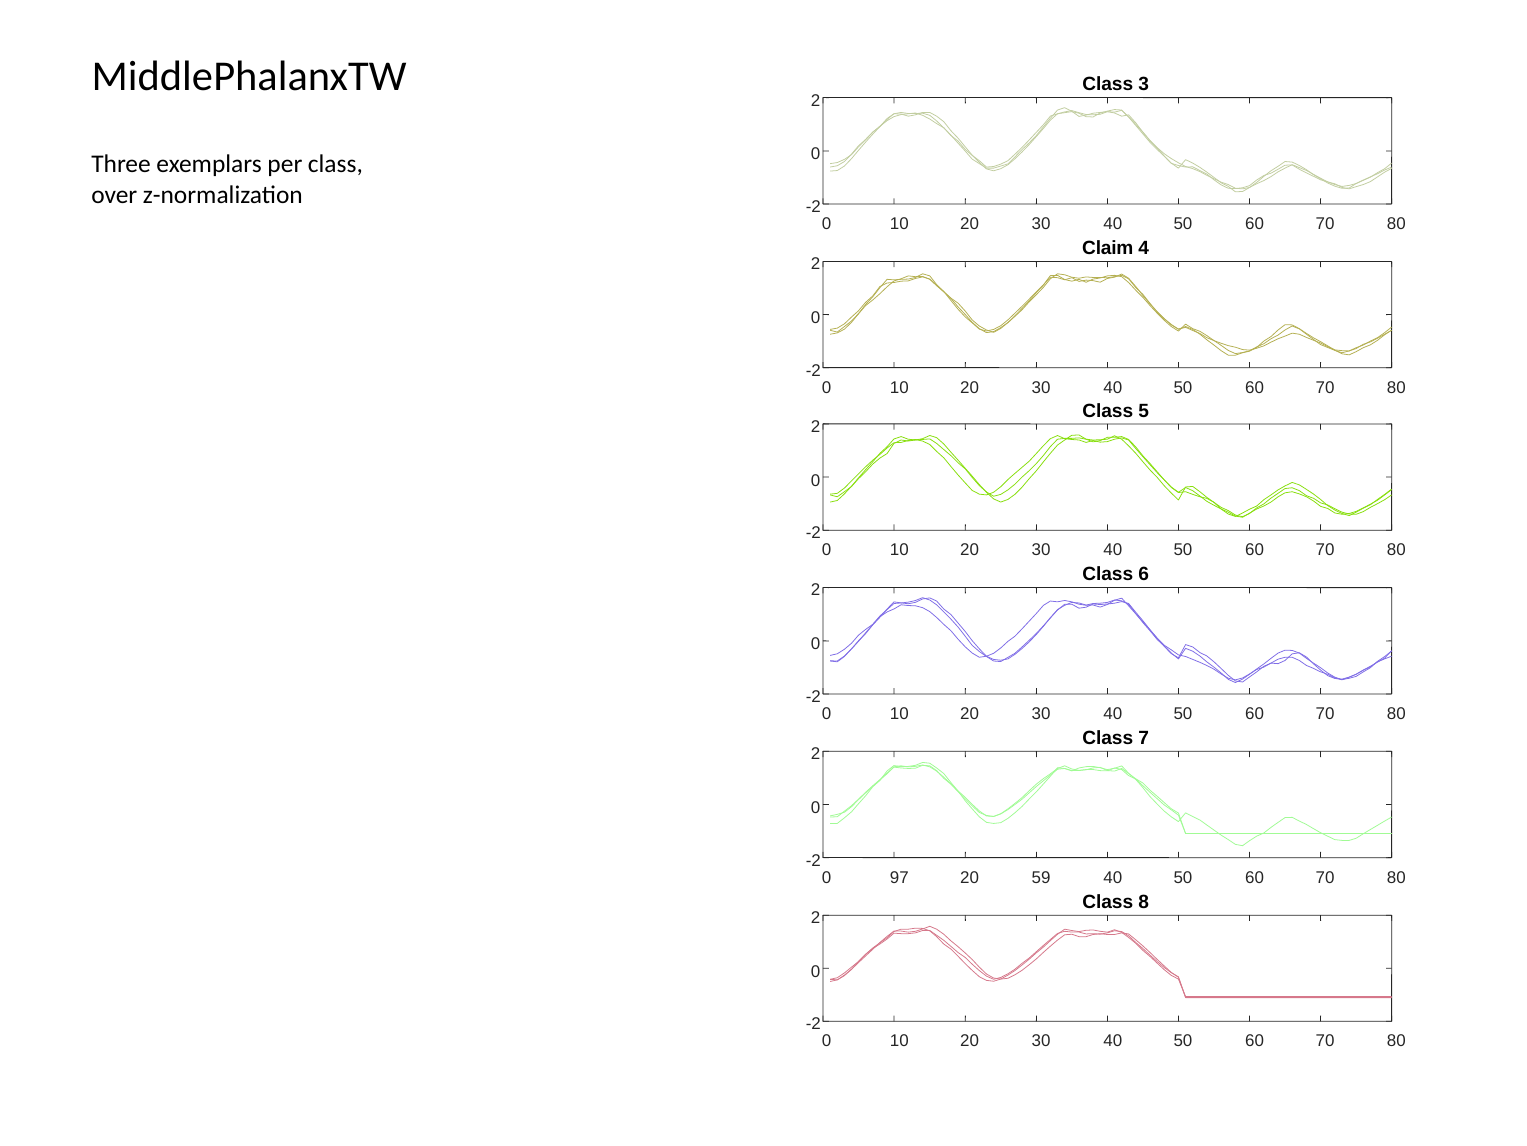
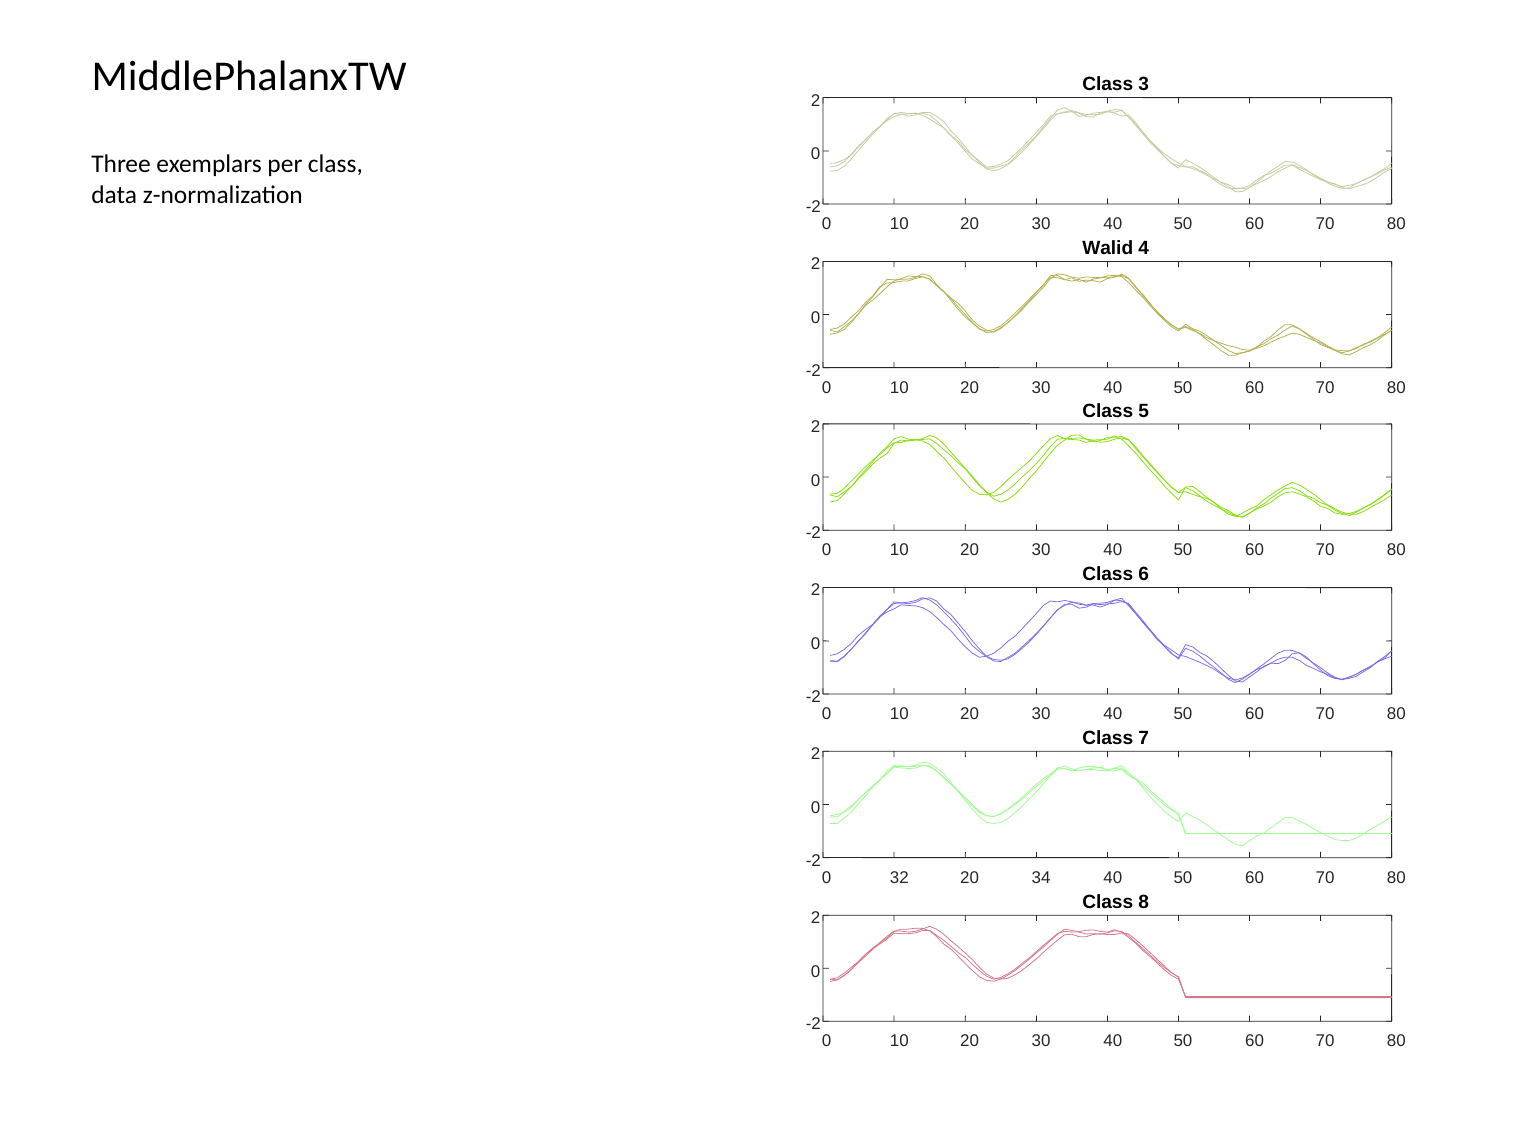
over: over -> data (114, 195)
Claim: Claim -> Walid (1108, 248)
97: 97 -> 32 (899, 877)
59: 59 -> 34 (1041, 877)
